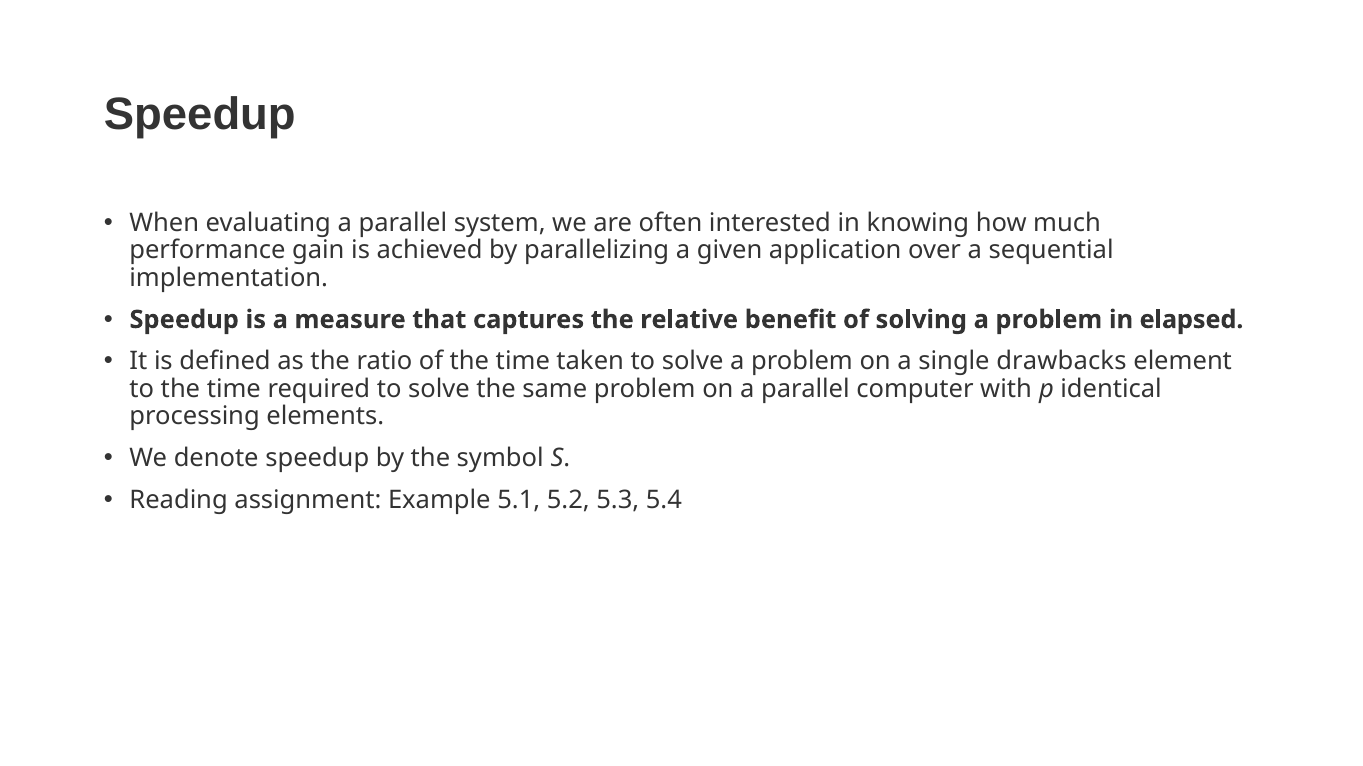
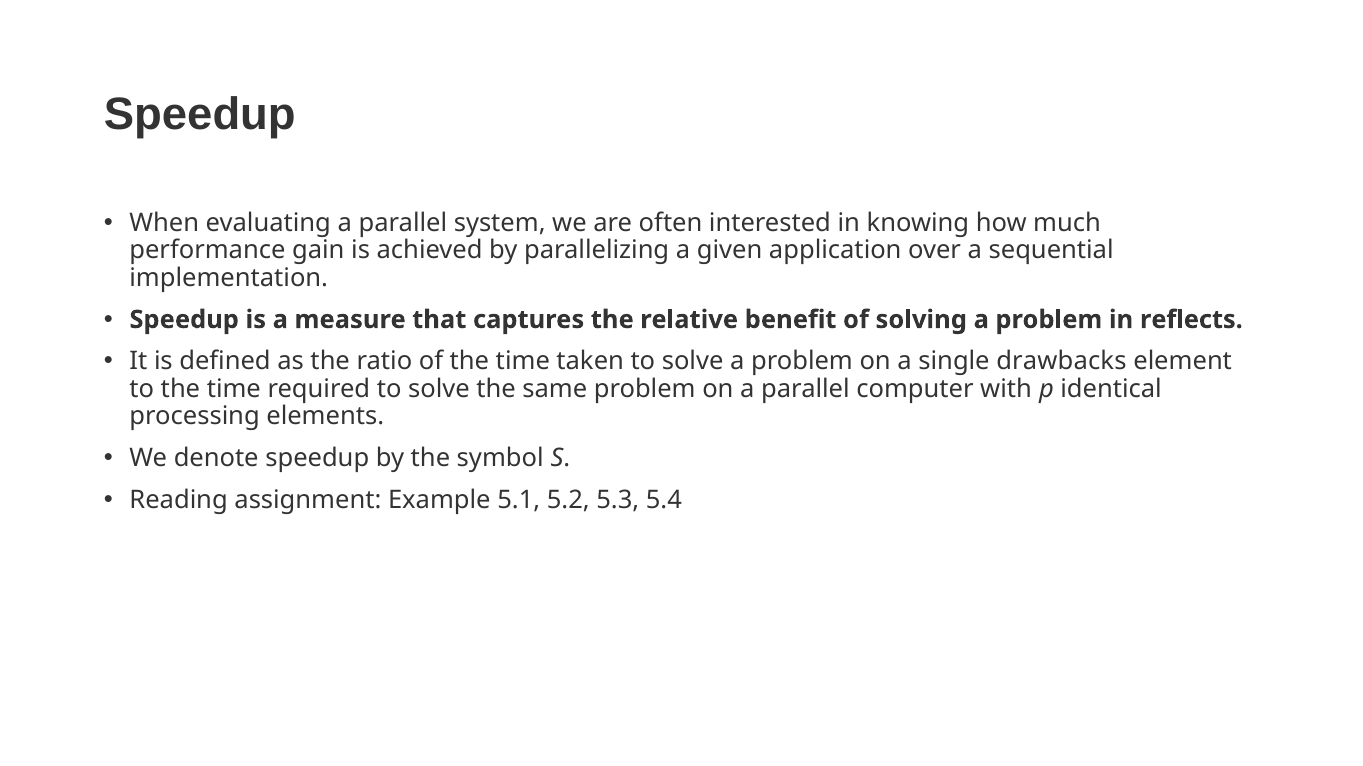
elapsed: elapsed -> reflects (1191, 320)
